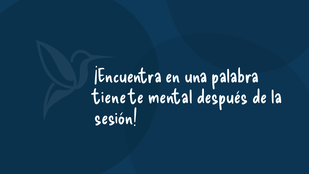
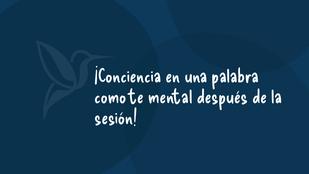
¡Encuentra: ¡Encuentra -> ¡Conciencia (128, 76)
tiene: tiene -> como (110, 97)
